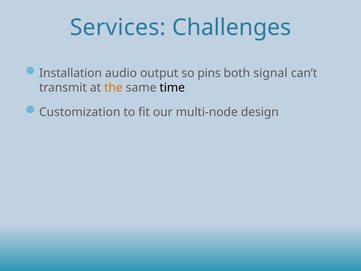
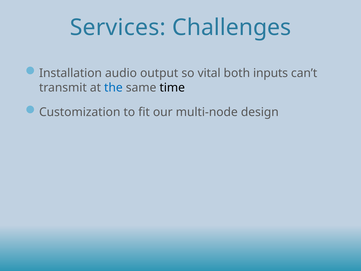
pins: pins -> vital (209, 73)
signal: signal -> inputs (271, 73)
the colour: orange -> blue (113, 87)
